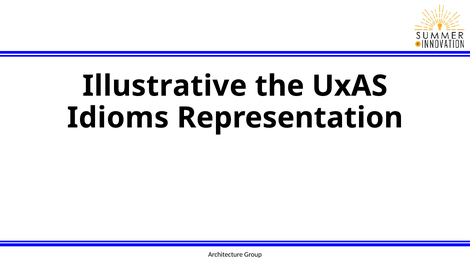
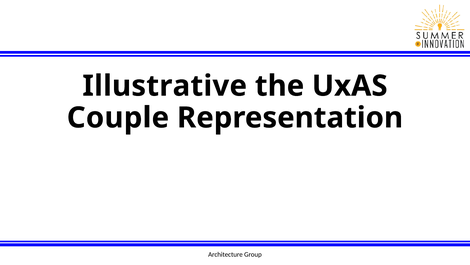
Idioms: Idioms -> Couple (118, 117)
